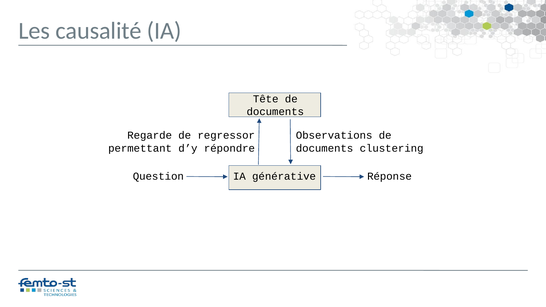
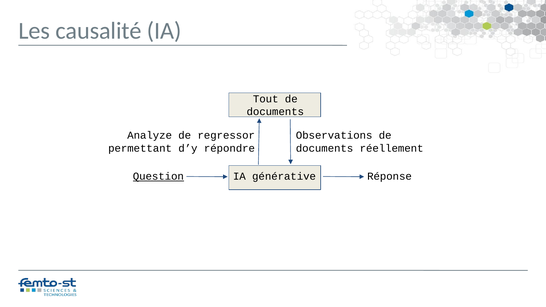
Tête: Tête -> Tout (266, 99)
Regarde: Regarde -> Analyze (150, 136)
clustering: clustering -> réellement (392, 148)
Question underline: none -> present (158, 176)
